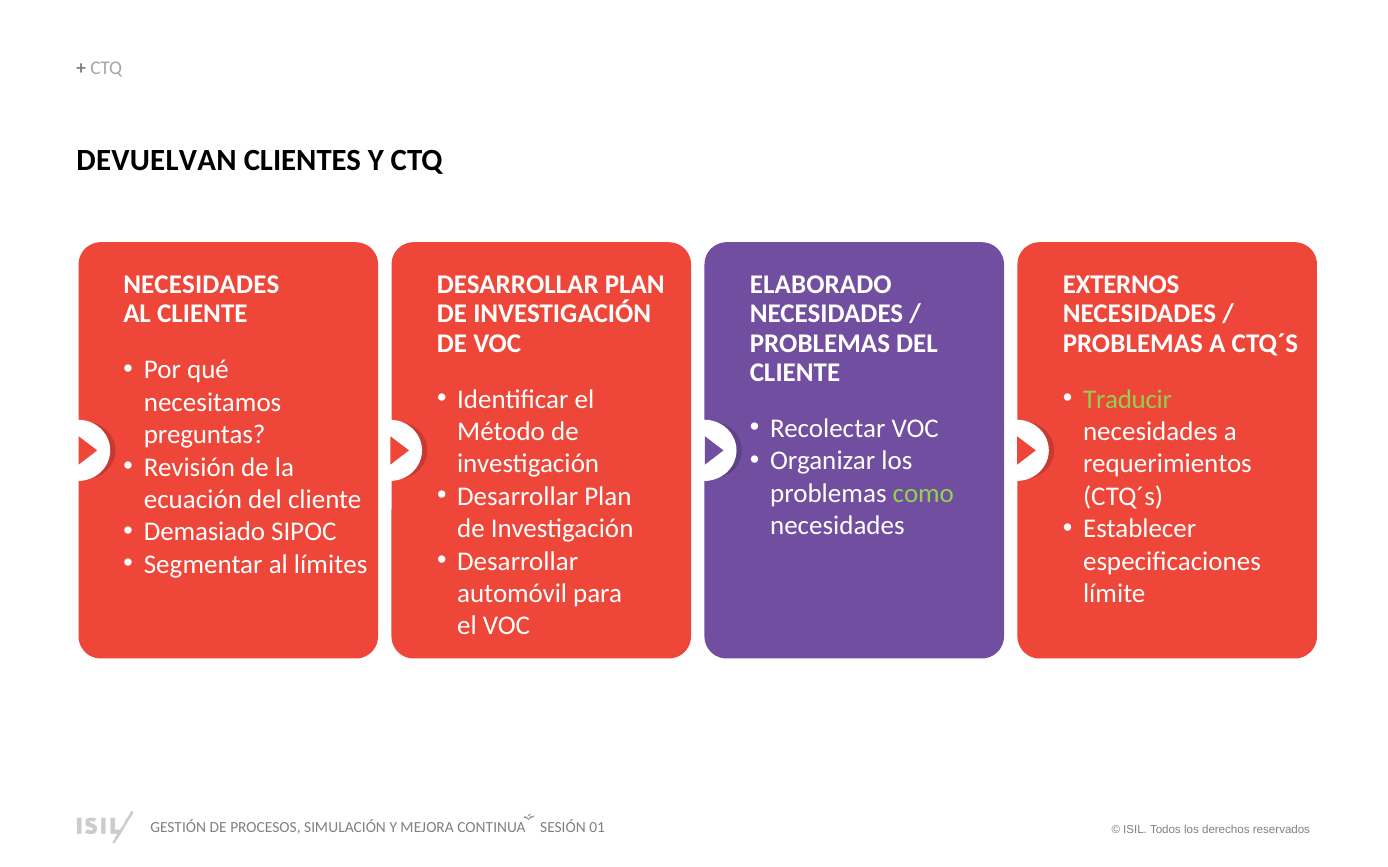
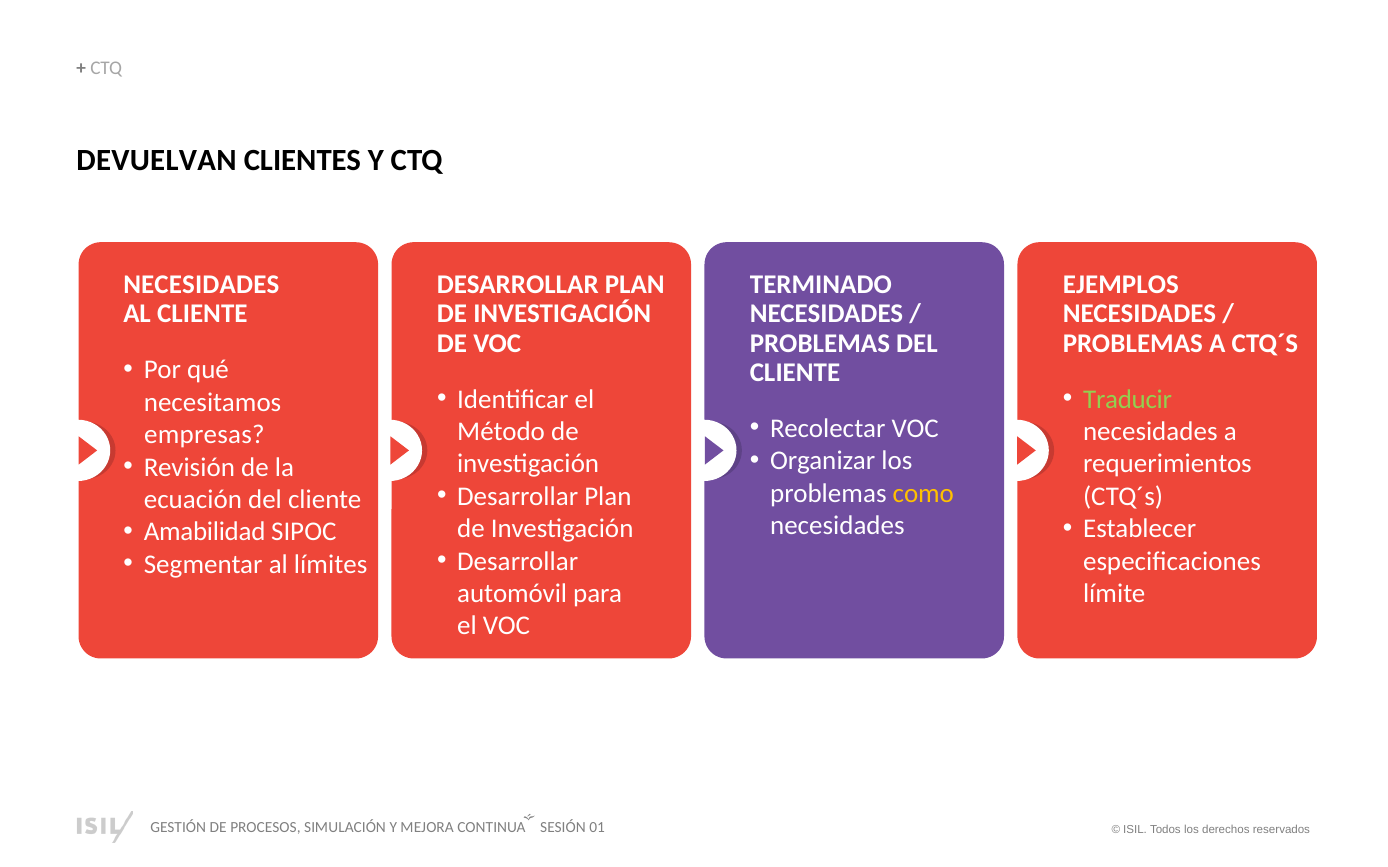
ELABORADO: ELABORADO -> TERMINADO (821, 285)
EXTERNOS: EXTERNOS -> EJEMPLOS (1121, 285)
preguntas: preguntas -> empresas (204, 435)
como colour: light green -> yellow (923, 493)
Demasiado: Demasiado -> Amabilidad (205, 532)
